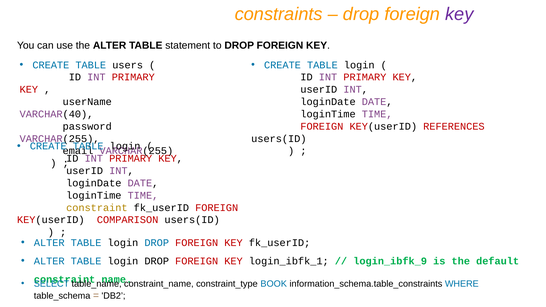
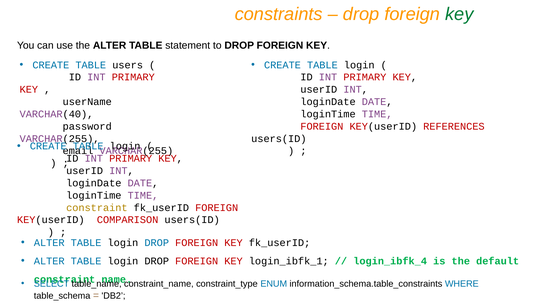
key colour: purple -> green (459, 14)
login_ibfk_9: login_ibfk_9 -> login_ibfk_4 (390, 261)
BOOK: BOOK -> ENUM (274, 284)
